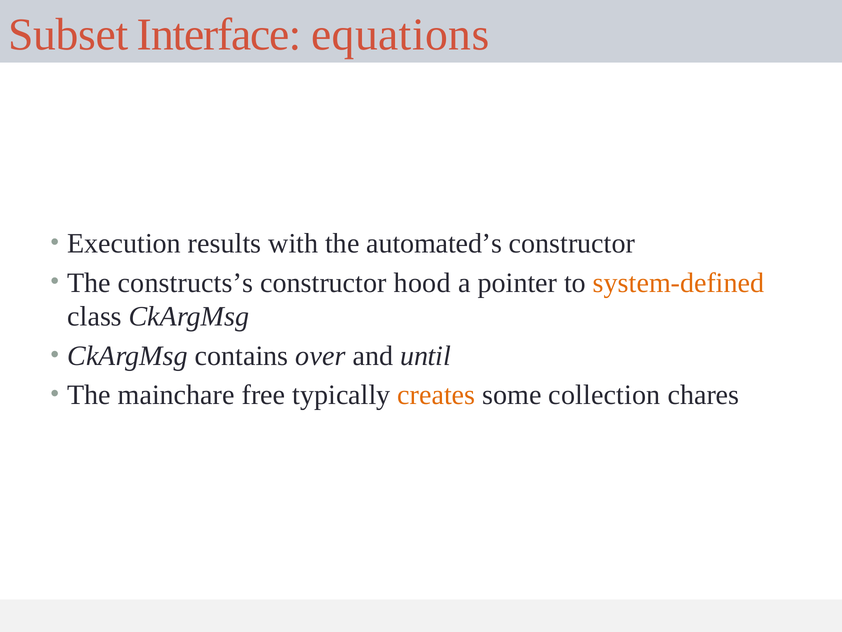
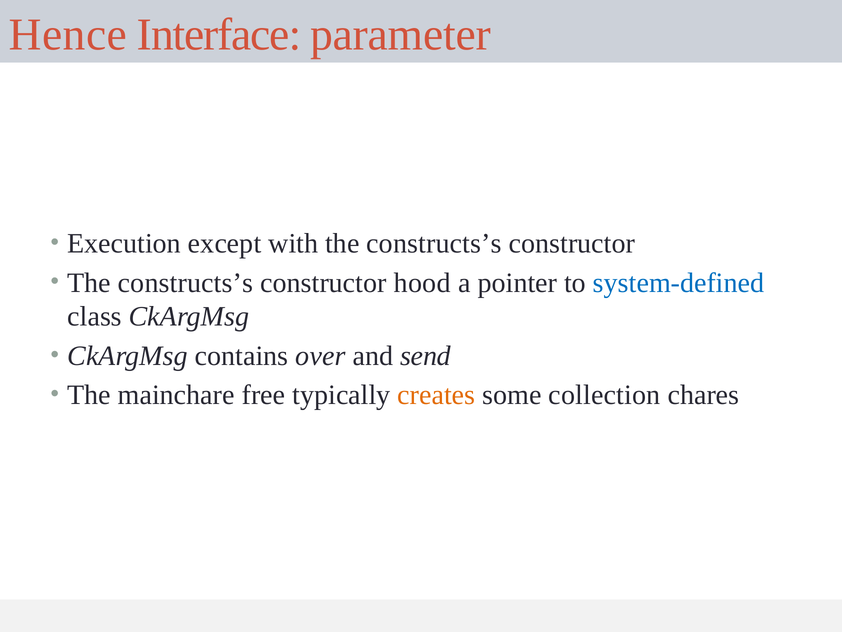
Subset: Subset -> Hence (68, 35)
equations: equations -> parameter (401, 35)
results: results -> except (225, 243)
with the automated’s: automated’s -> constructs’s (434, 243)
system-defined colour: orange -> blue (679, 283)
until: until -> send (426, 355)
